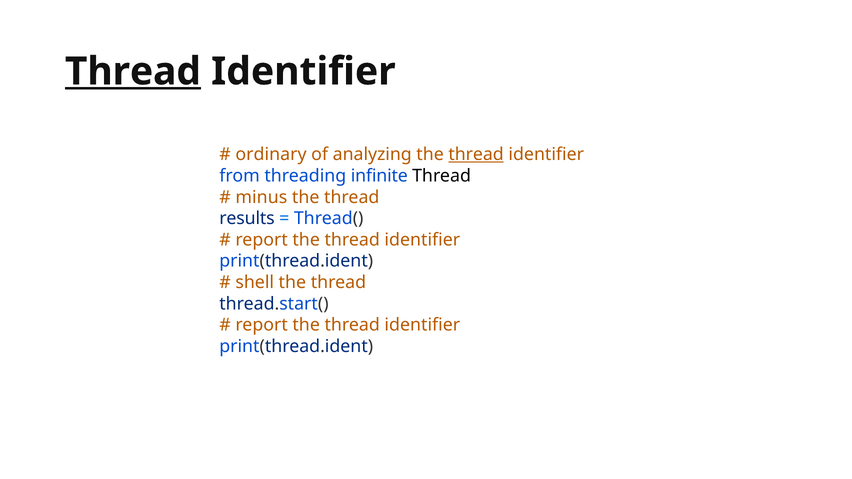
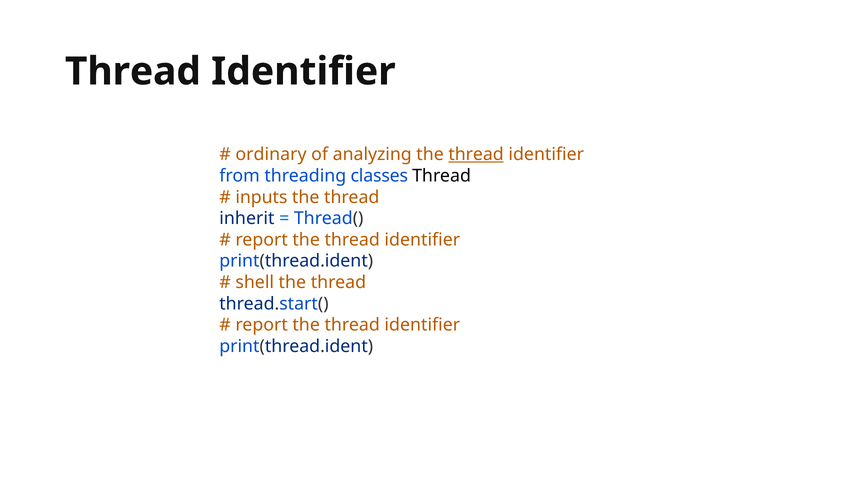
Thread underline: present -> none (133, 72)
infinite: infinite -> classes (379, 176)
minus: minus -> inputs (261, 197)
results: results -> inherit (247, 219)
